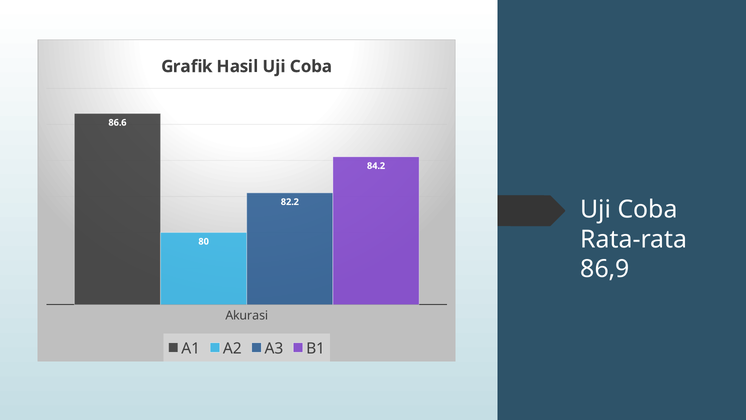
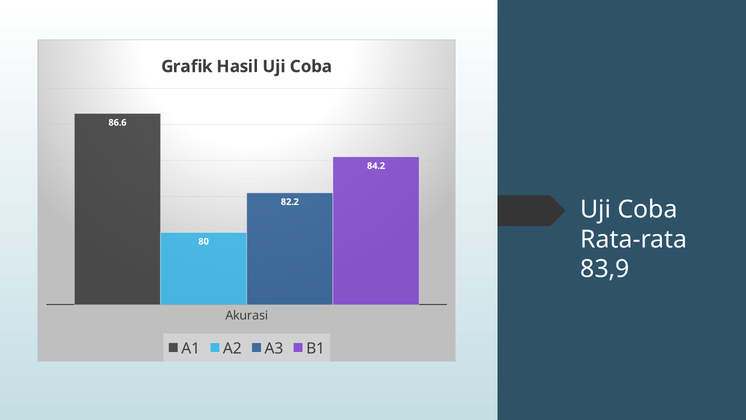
86,9: 86,9 -> 83,9 (605, 269)
